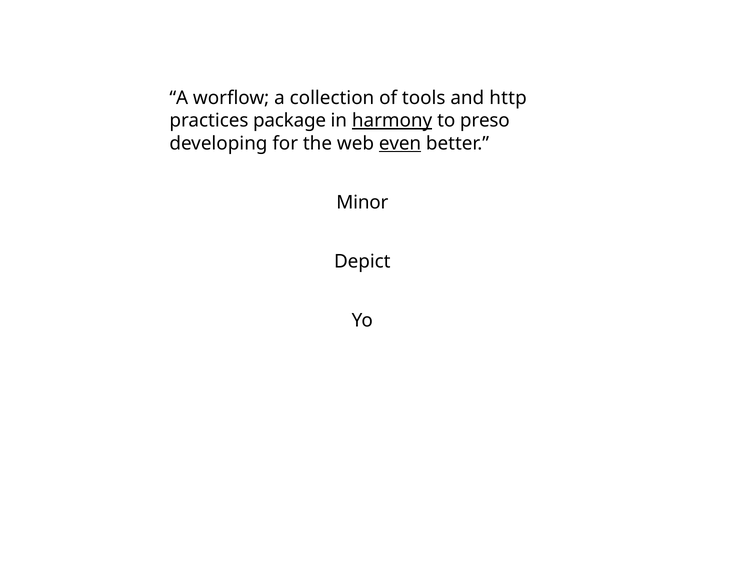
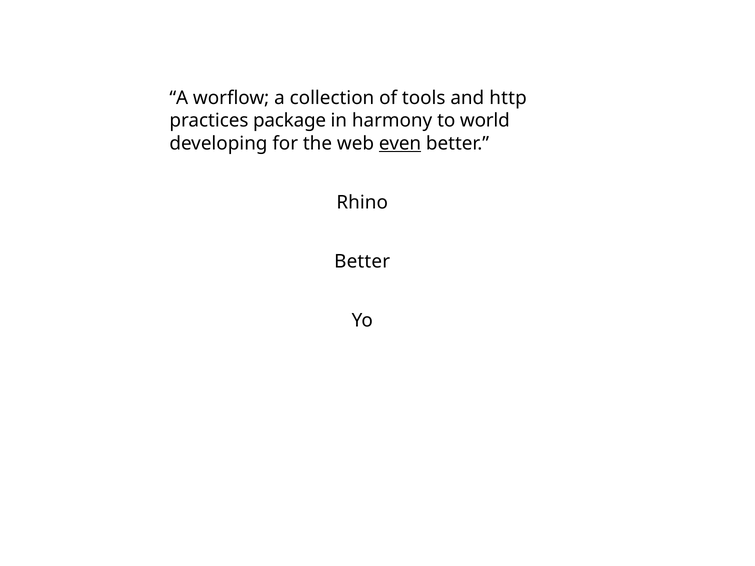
harmony underline: present -> none (392, 121)
preso: preso -> world (485, 121)
Minor: Minor -> Rhino (362, 203)
Depict: Depict -> Better (362, 262)
